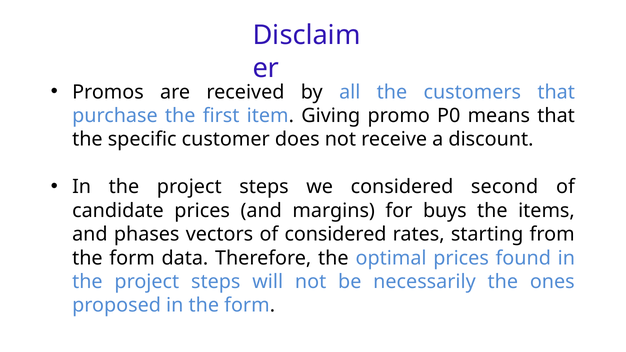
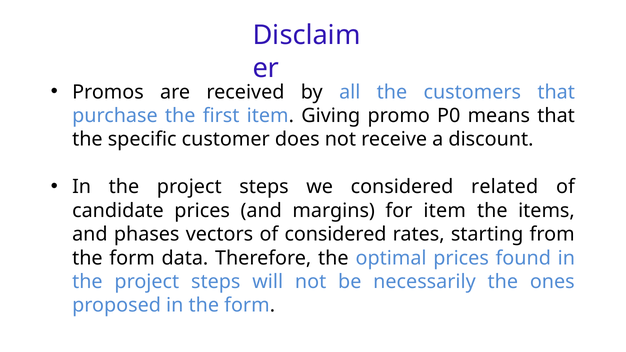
second: second -> related (505, 187)
for buys: buys -> item (445, 211)
